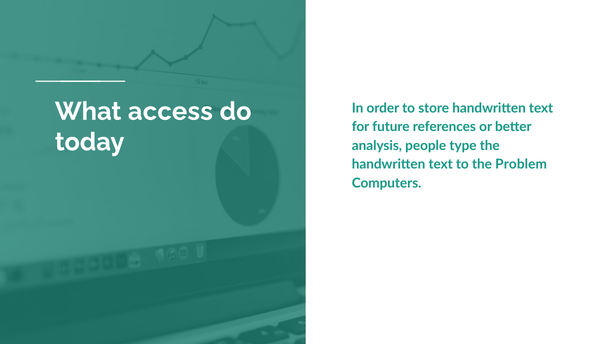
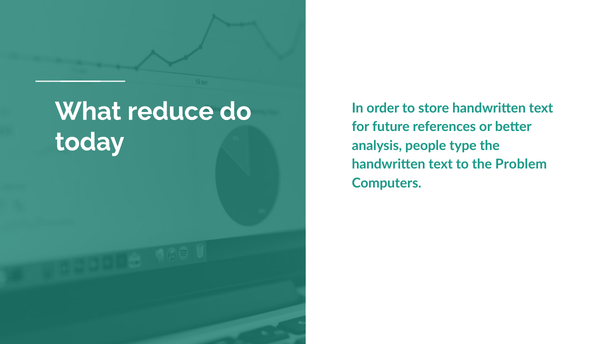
access: access -> reduce (171, 111)
